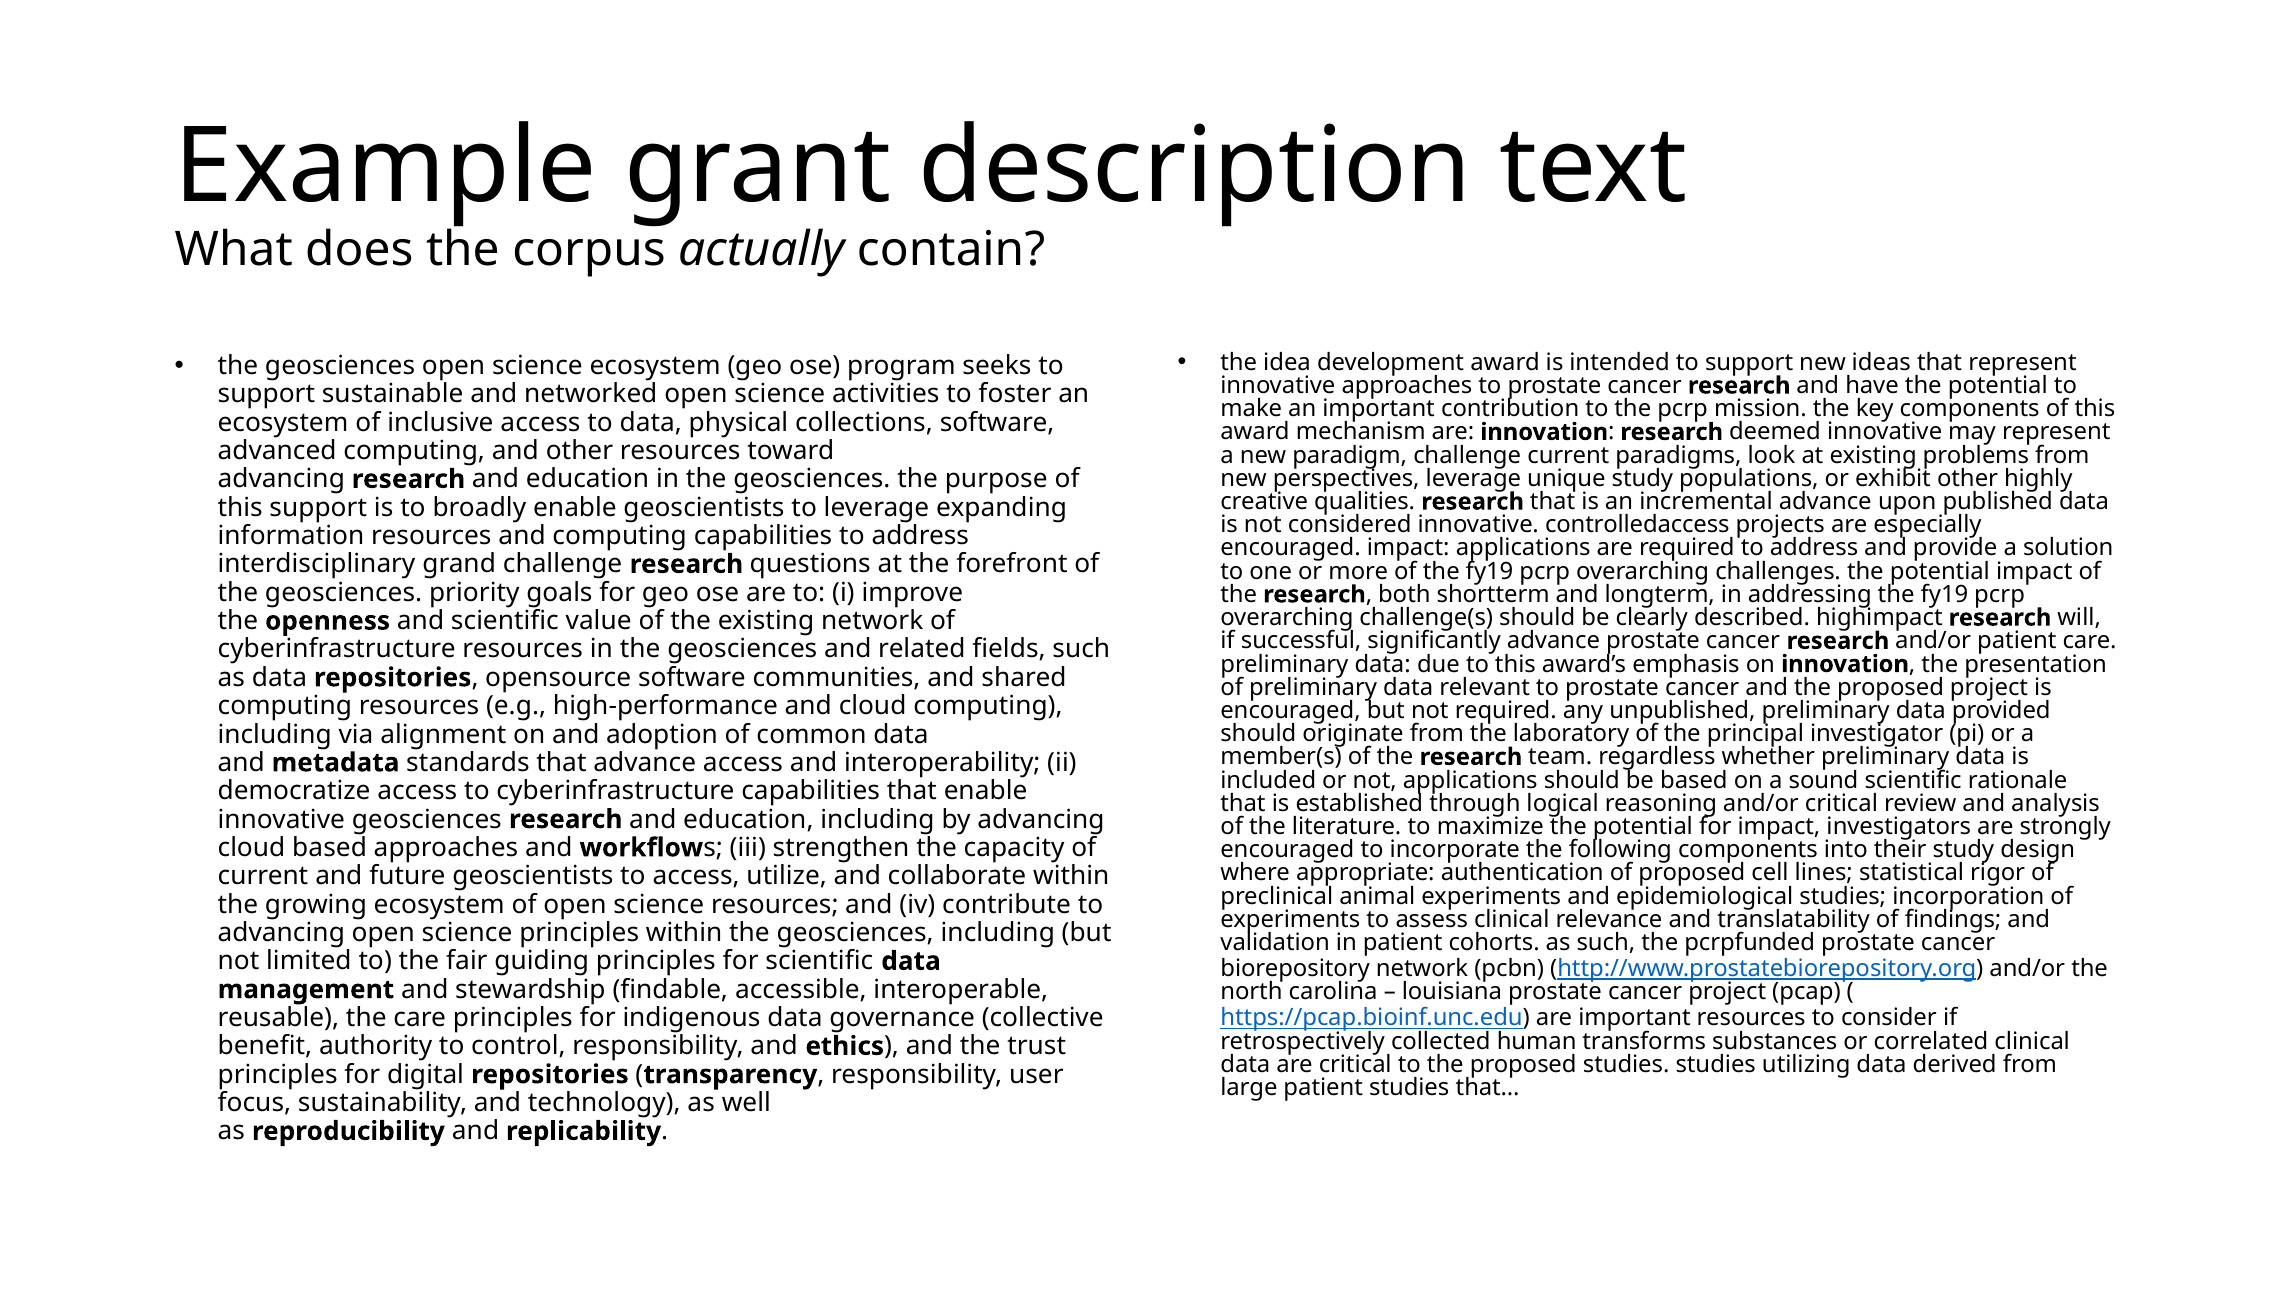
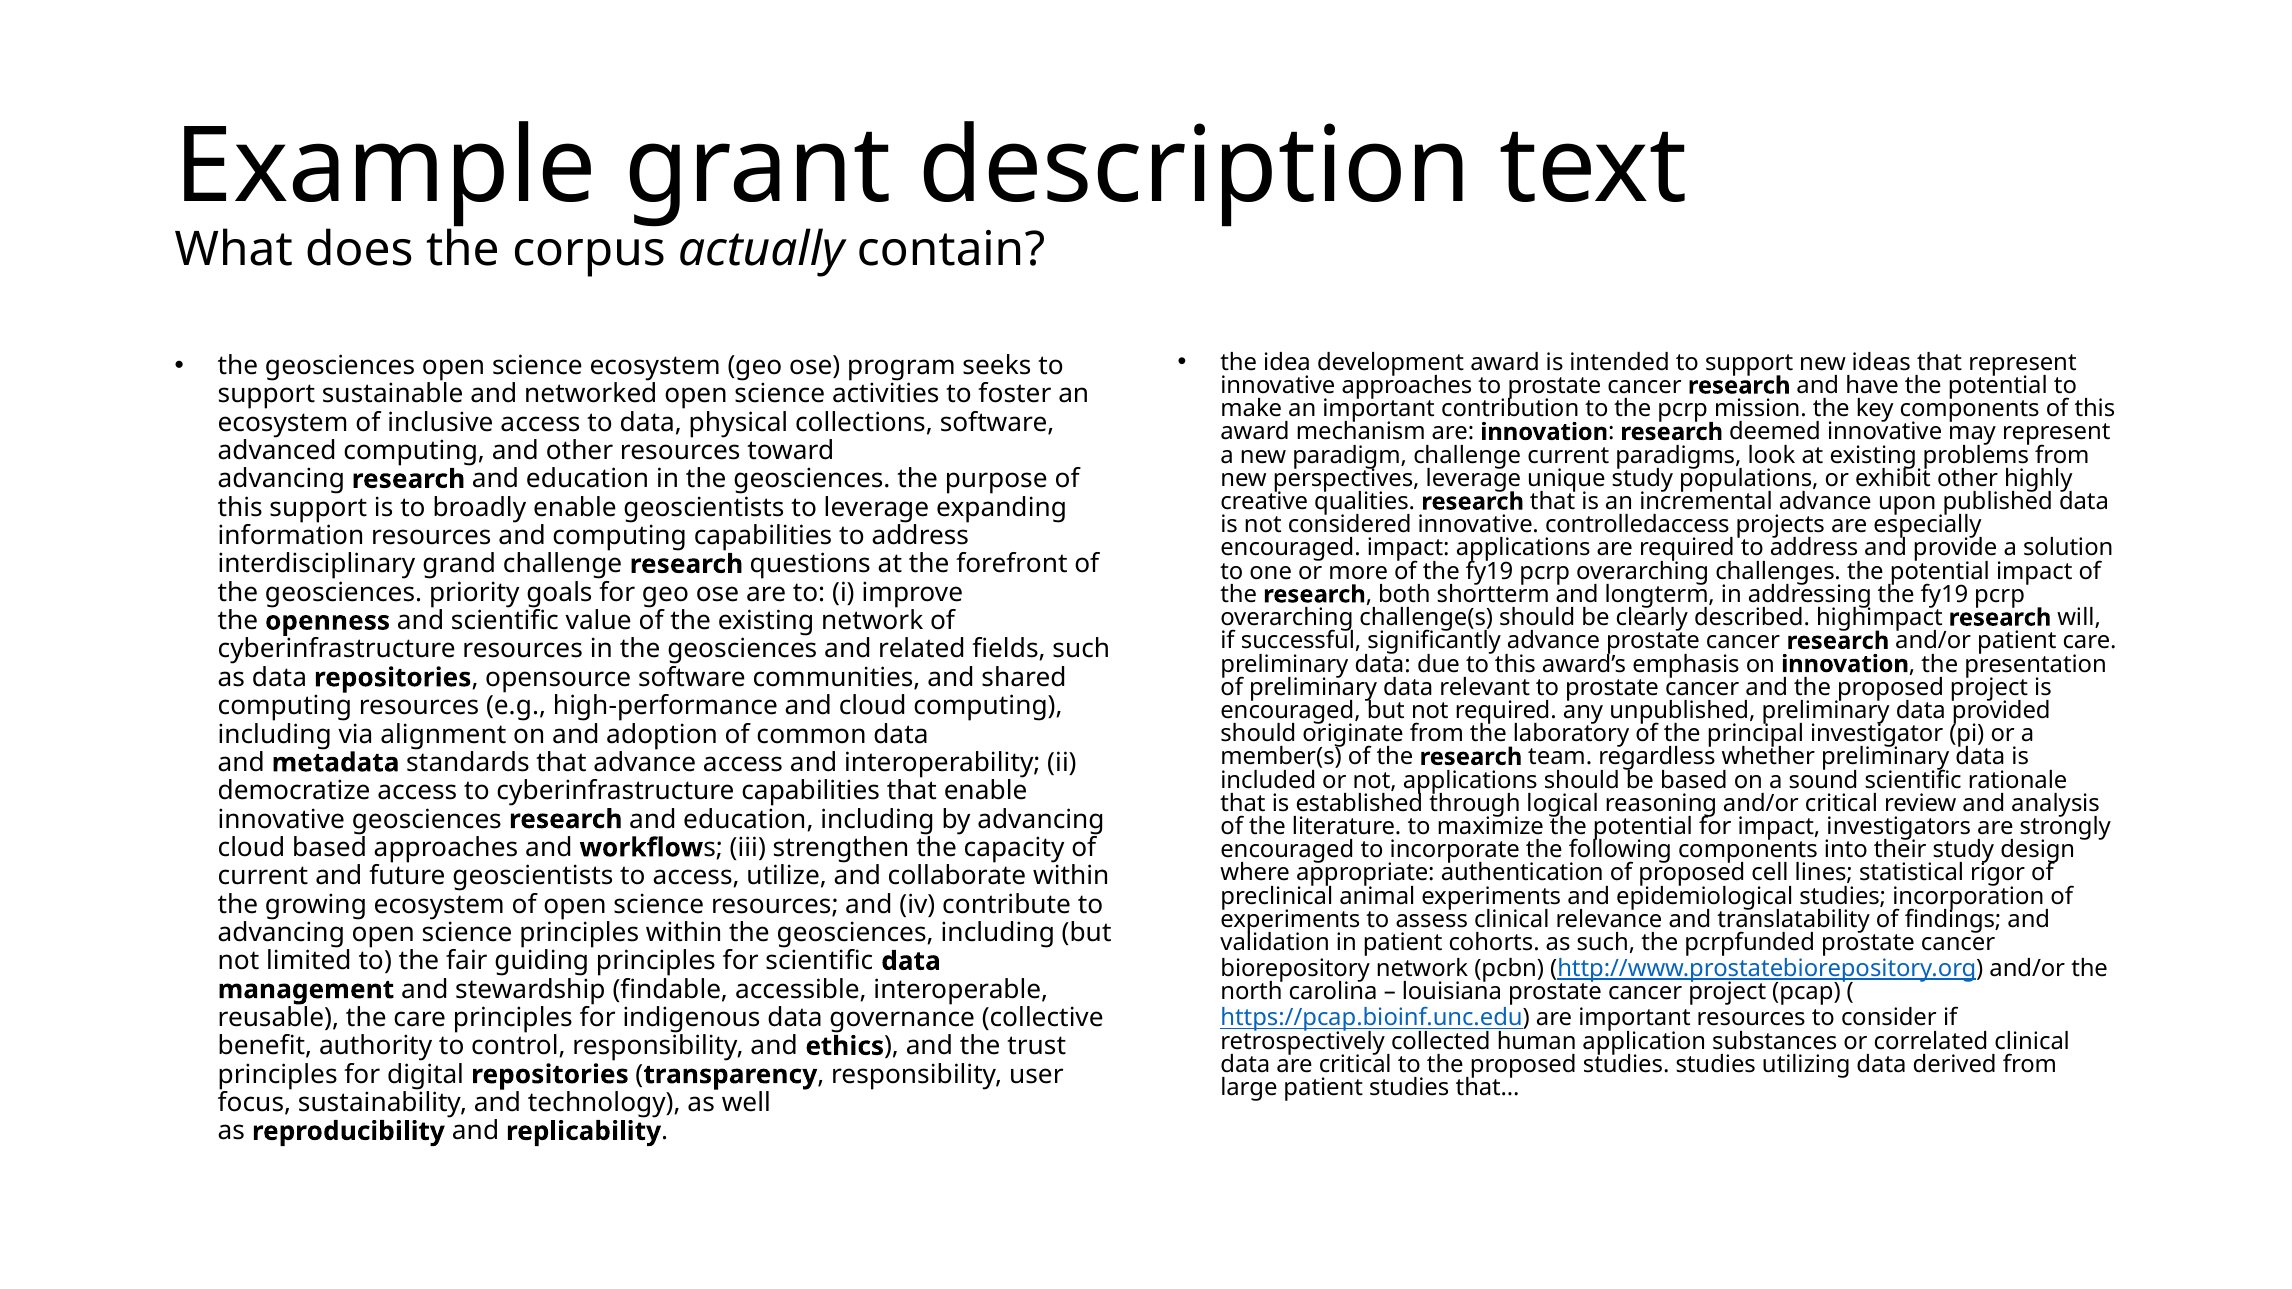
transforms: transforms -> application (1644, 1042)
